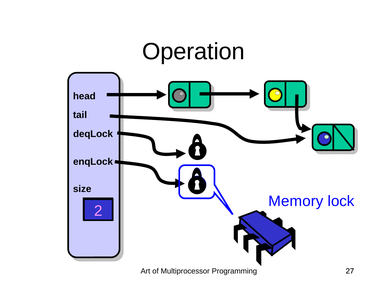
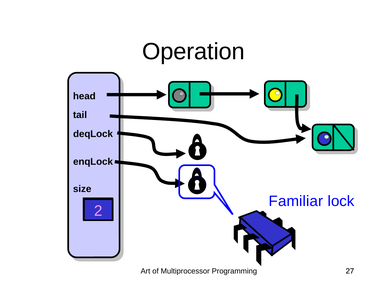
Memory: Memory -> Familiar (296, 201)
